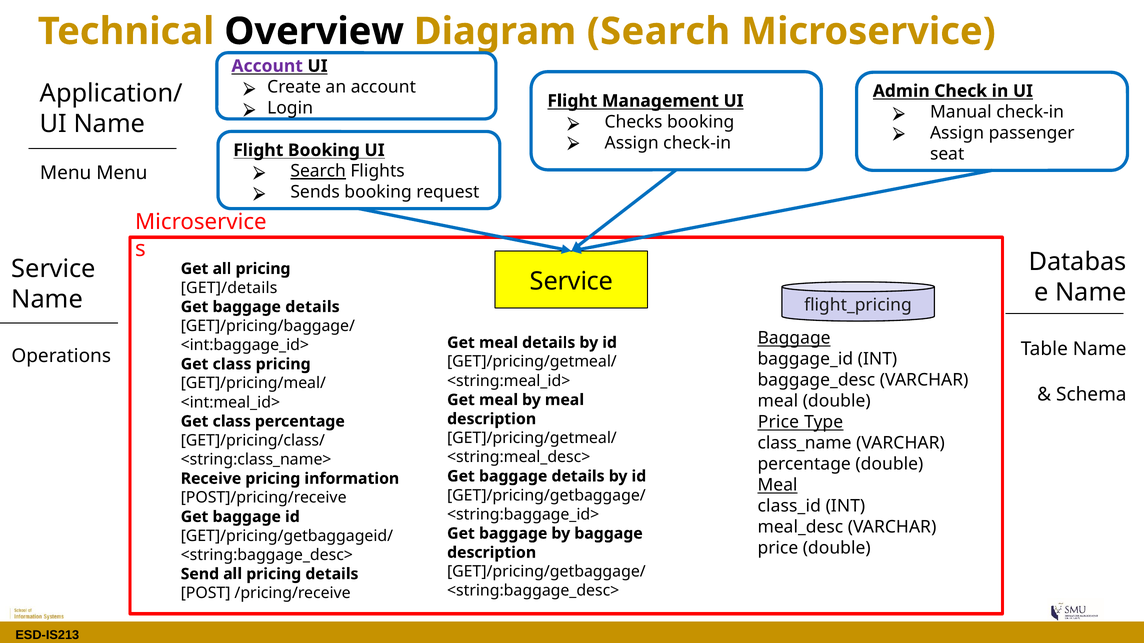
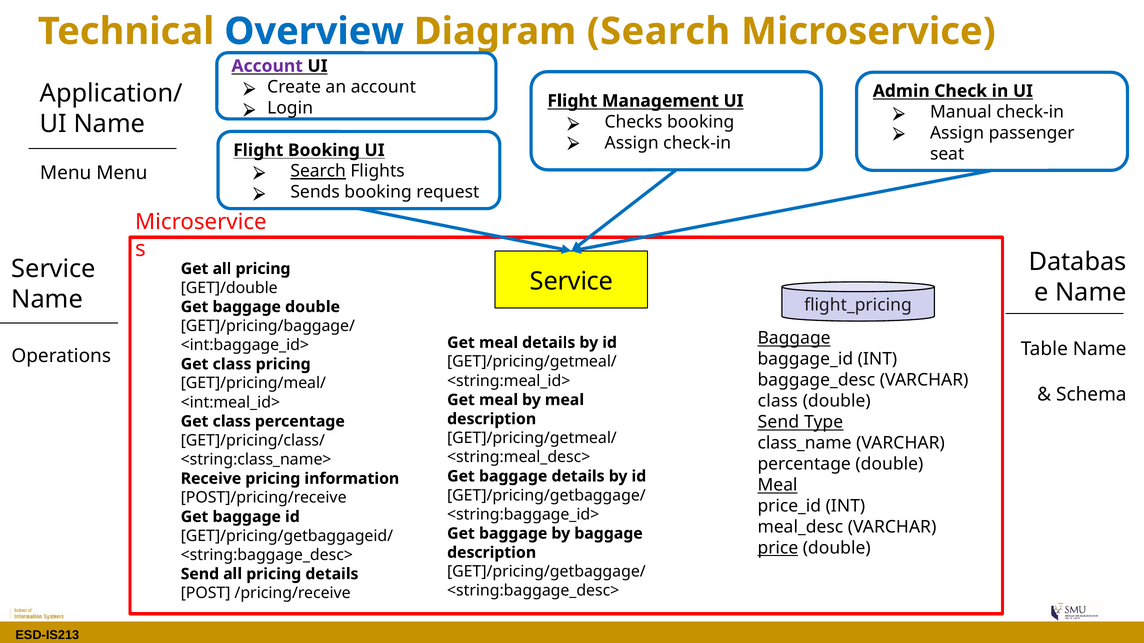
Overview colour: black -> blue (314, 31)
GET]/details: GET]/details -> GET]/double (229, 288)
details: details -> double (313, 307)
meal: meal -> class (778, 401)
Price: Price -> Send (778, 422)
class_id: class_id -> price_id (789, 506)
price underline: none -> present (778, 548)
